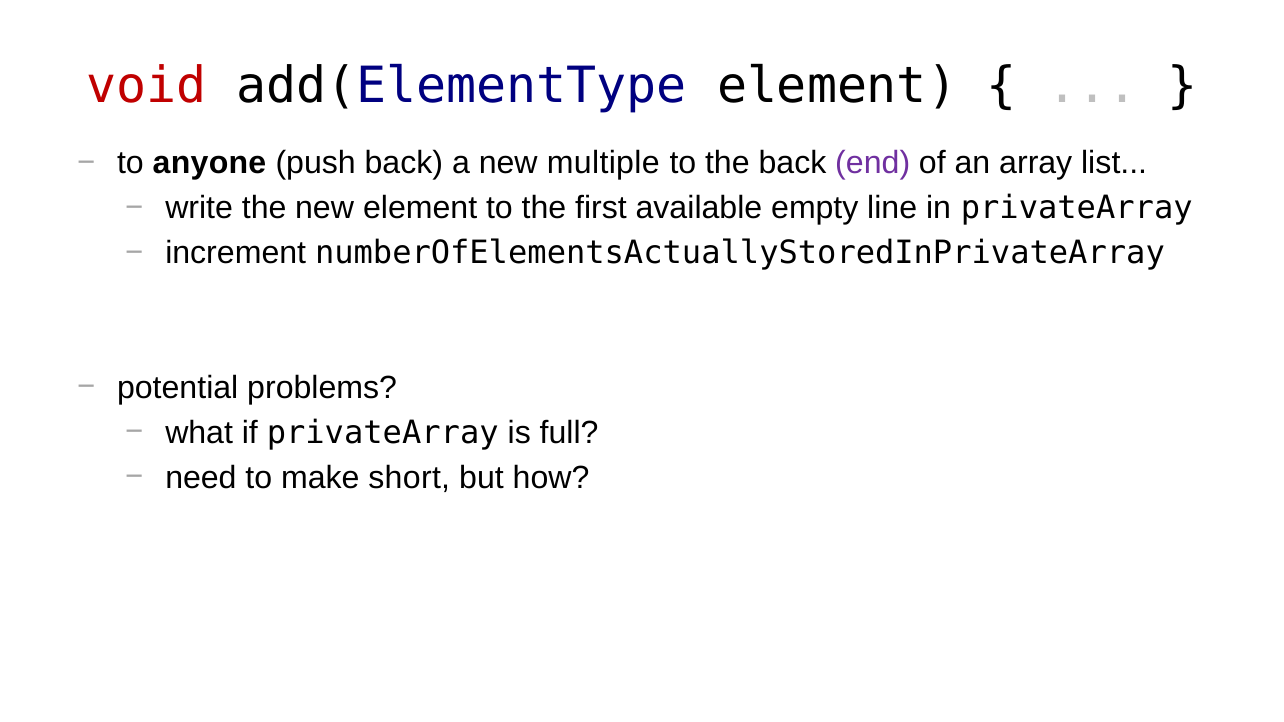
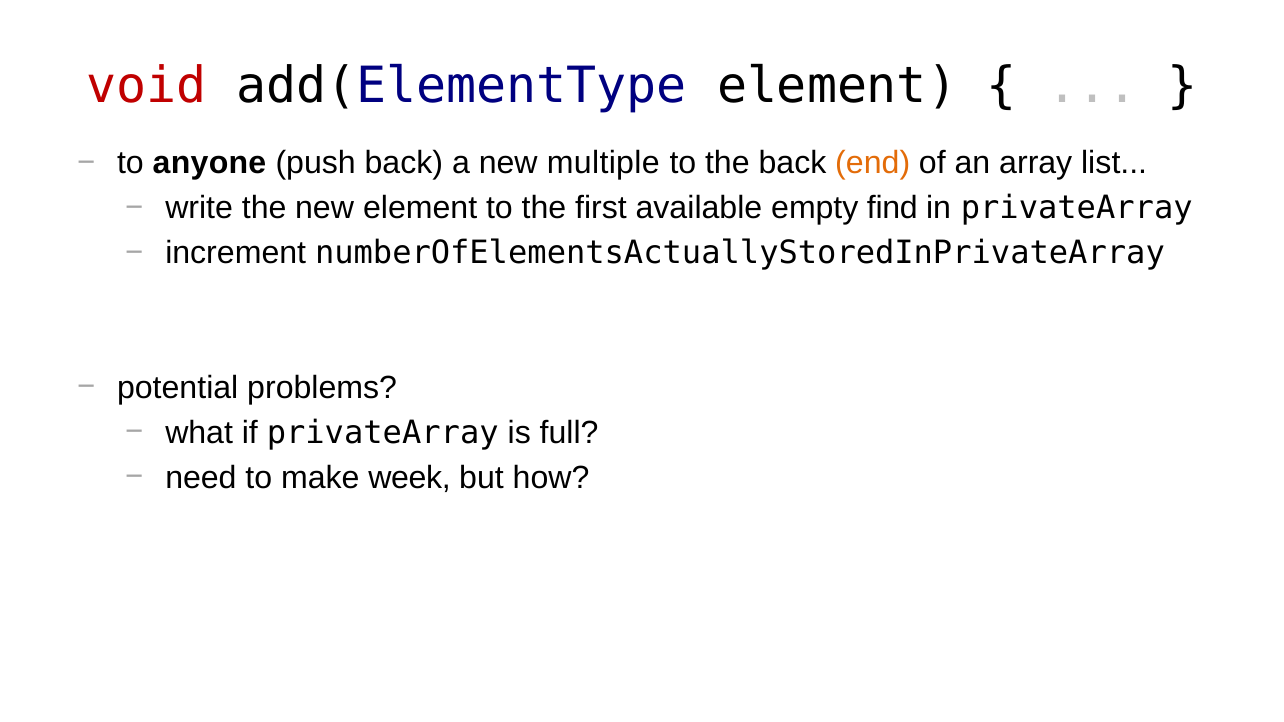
end colour: purple -> orange (873, 163)
line: line -> find (892, 208)
short: short -> week (410, 478)
